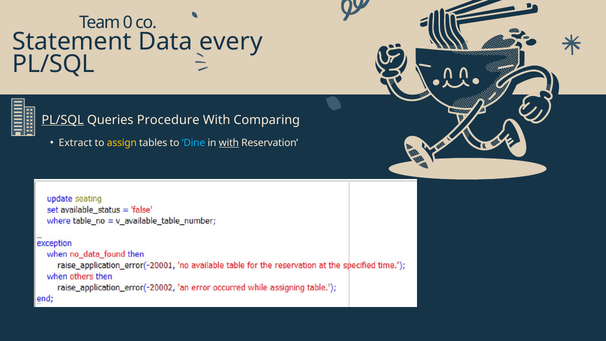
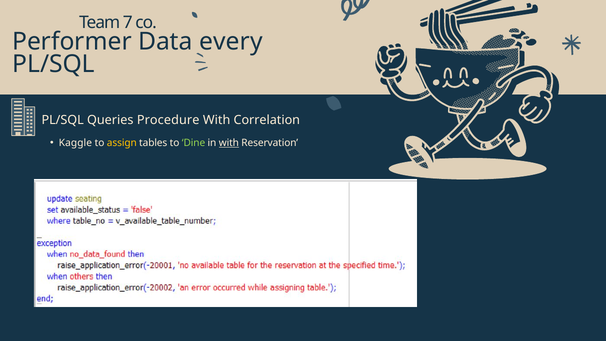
0: 0 -> 7 (128, 22)
Statement: Statement -> Performer (72, 42)
PL/SQL underline: present -> none (63, 120)
Comparing: Comparing -> Correlation (267, 120)
Extract: Extract -> Kaggle (75, 143)
Dine colour: light blue -> light green (194, 143)
